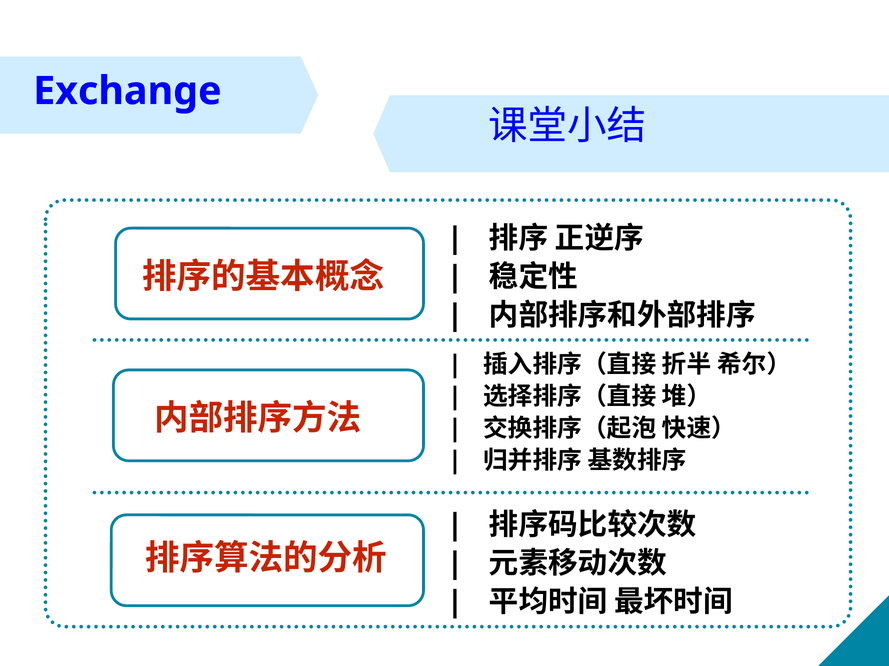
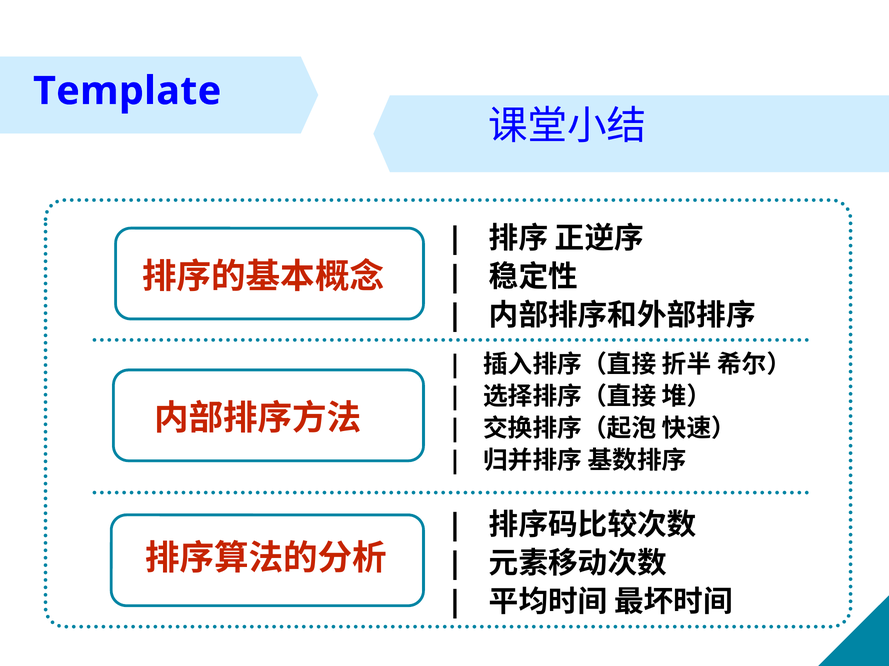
Exchange: Exchange -> Template (127, 91)
